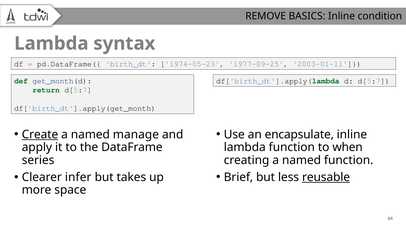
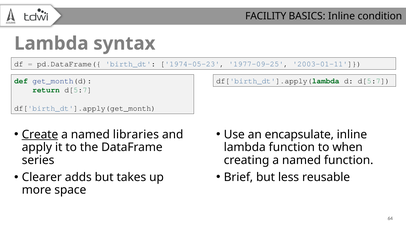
REMOVE: REMOVE -> FACILITY (266, 16)
manage: manage -> libraries (136, 134)
reusable underline: present -> none (326, 177)
infer: infer -> adds (78, 177)
